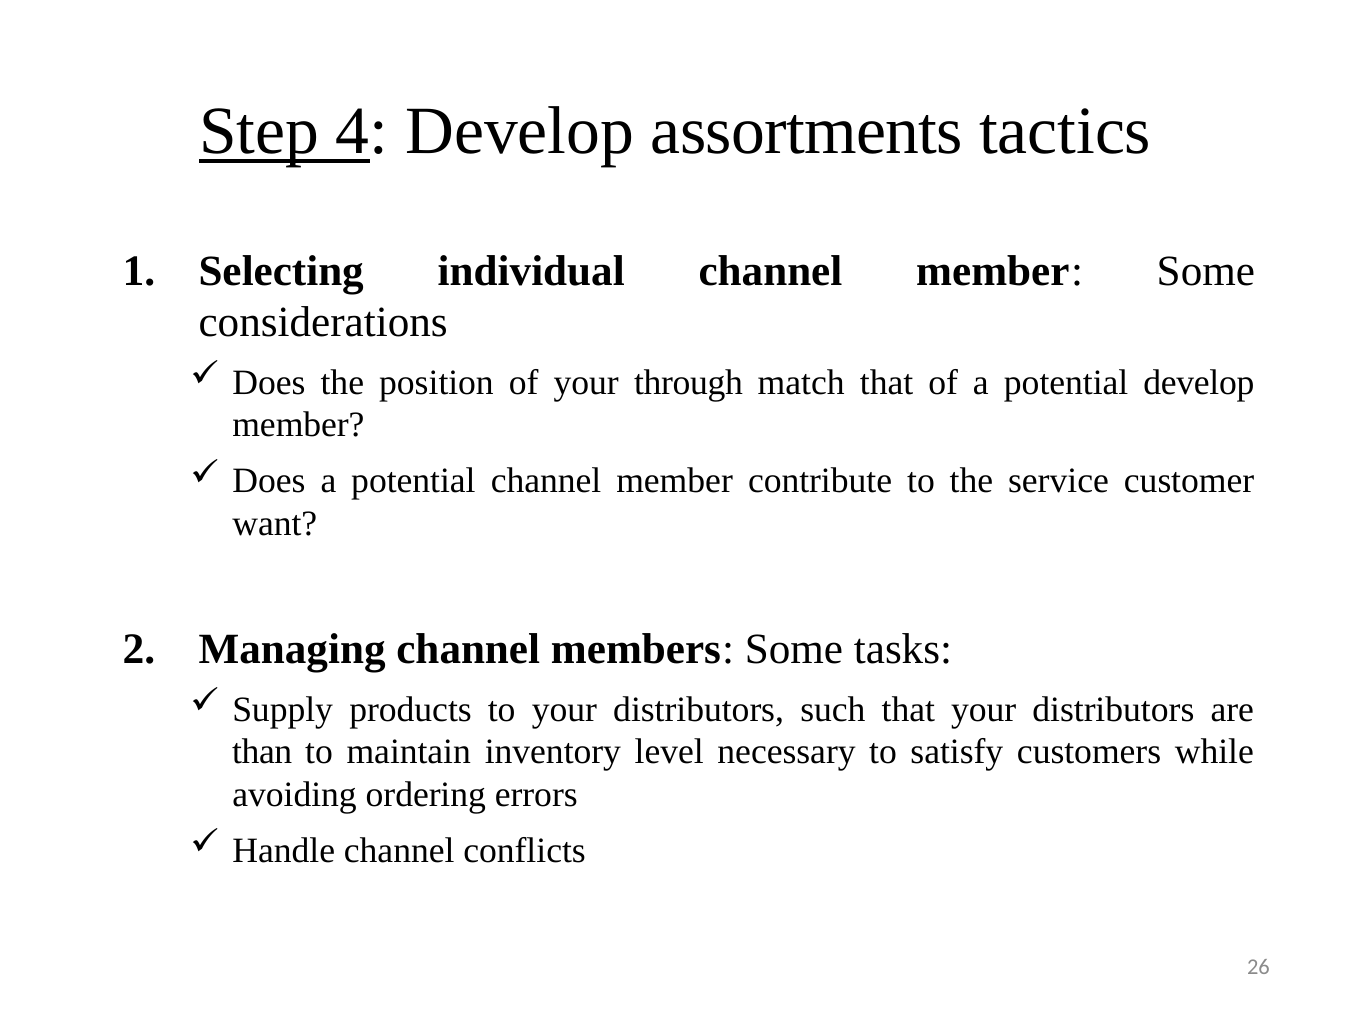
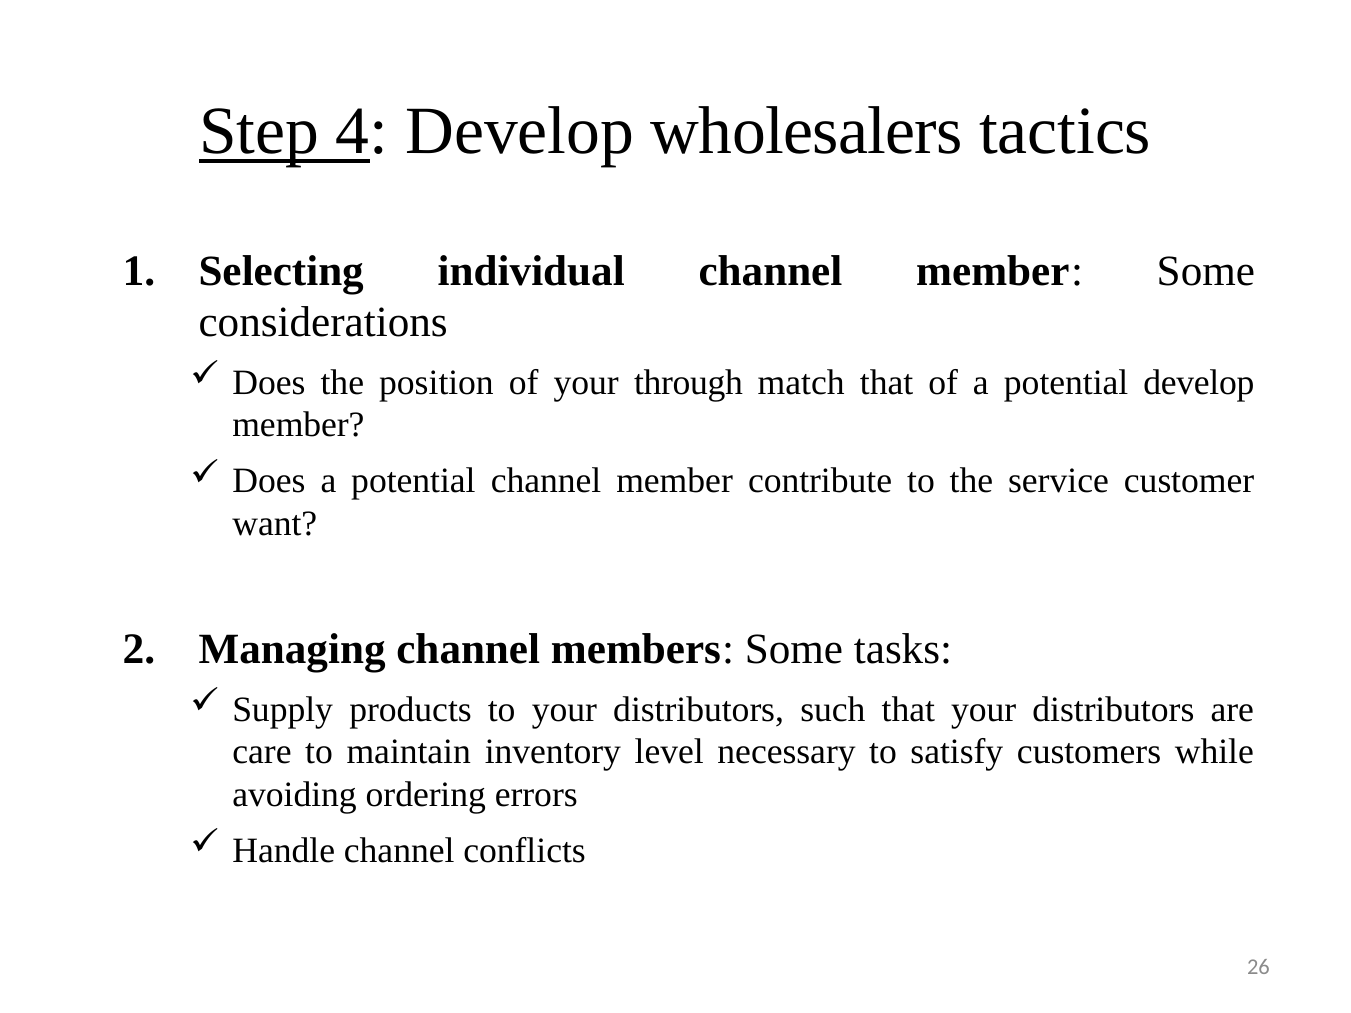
assortments: assortments -> wholesalers (807, 131)
than: than -> care (262, 752)
